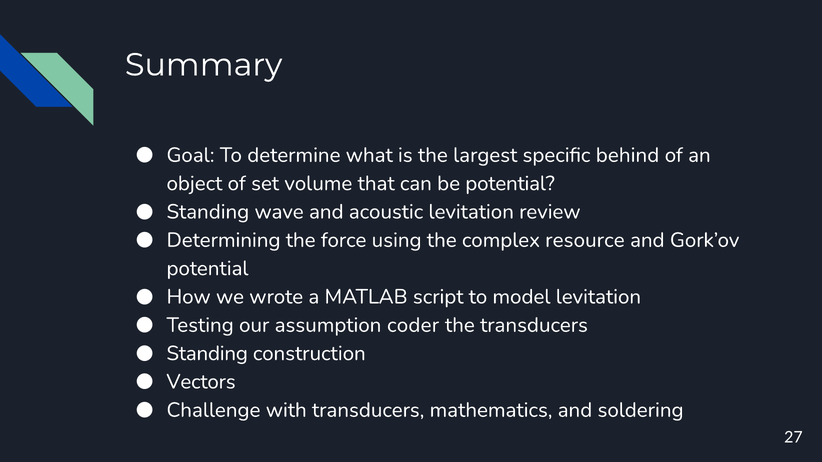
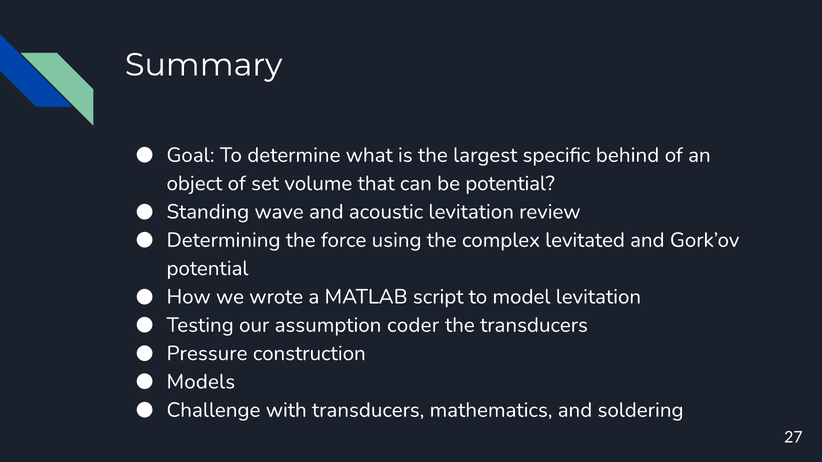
resource: resource -> levitated (585, 240)
Standing: Standing -> Pressure (207, 354)
Vectors: Vectors -> Models (201, 382)
